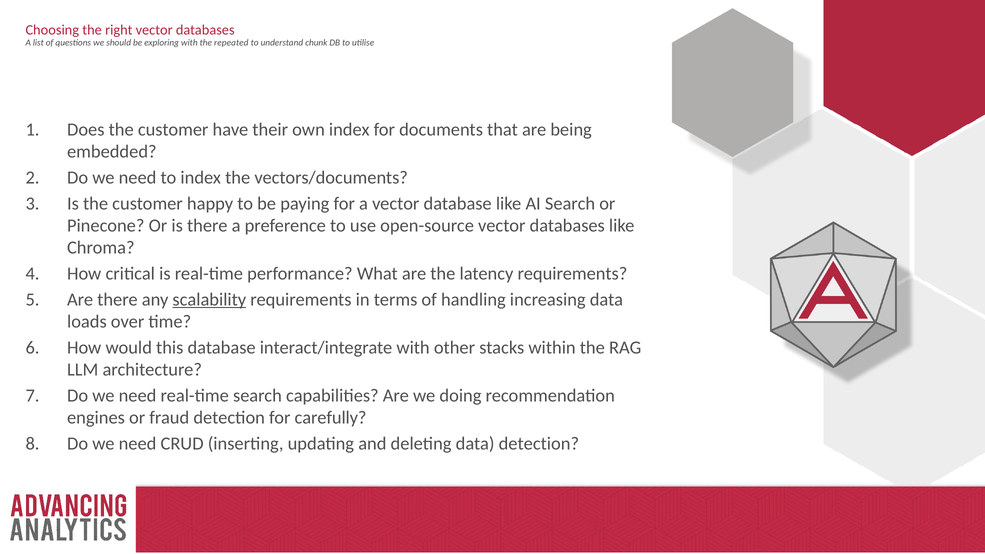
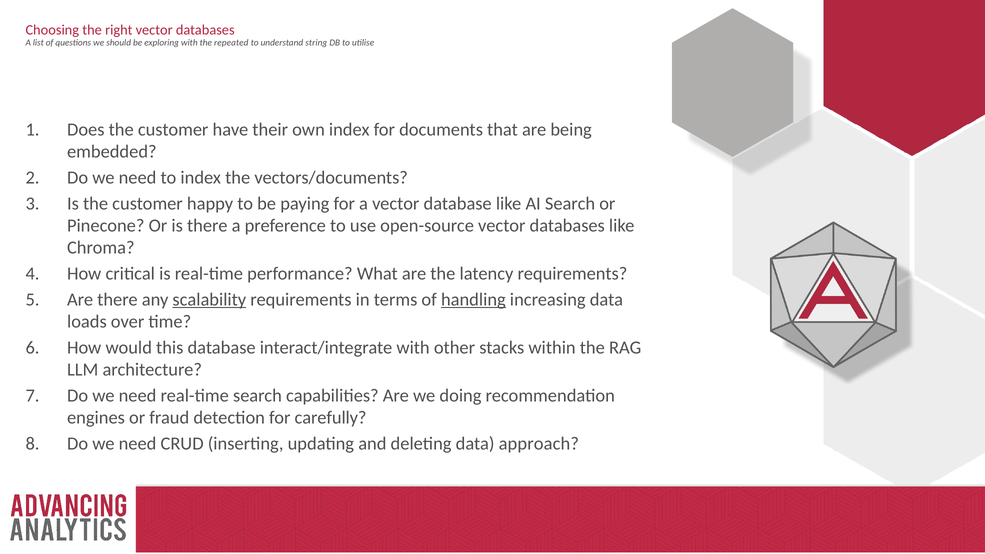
chunk: chunk -> string (316, 43)
handling underline: none -> present (473, 300)
data detection: detection -> approach (539, 444)
